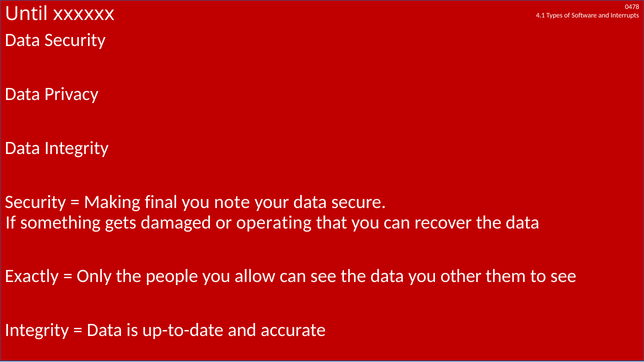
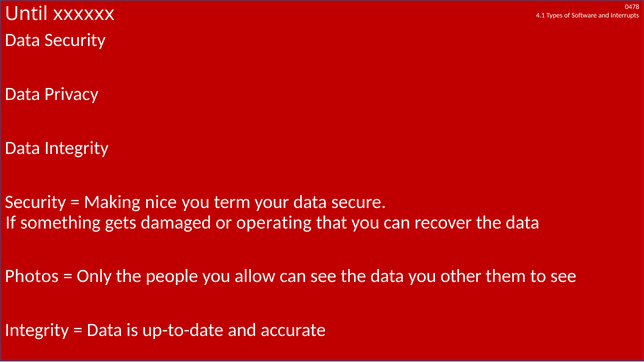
final: final -> nice (161, 202)
note: note -> term (232, 202)
Exactly: Exactly -> Photos (32, 276)
